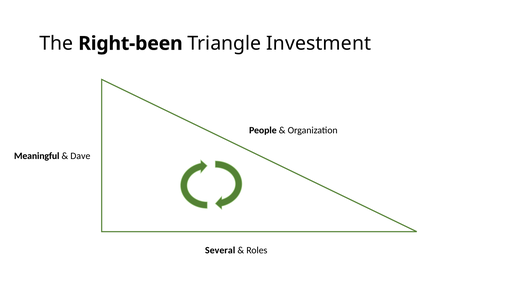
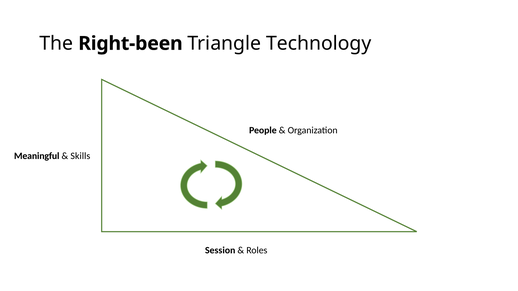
Investment: Investment -> Technology (319, 44)
Dave: Dave -> Skills (80, 156)
Several: Several -> Session (220, 251)
